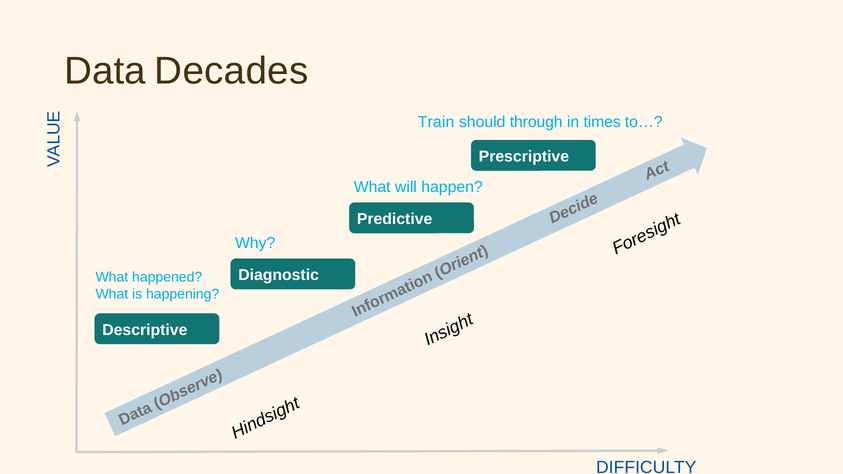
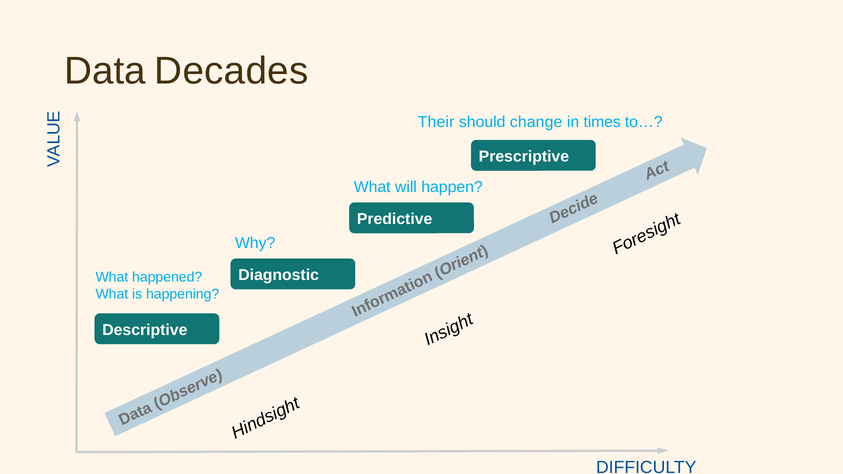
Train: Train -> Their (436, 122)
through: through -> change (536, 122)
